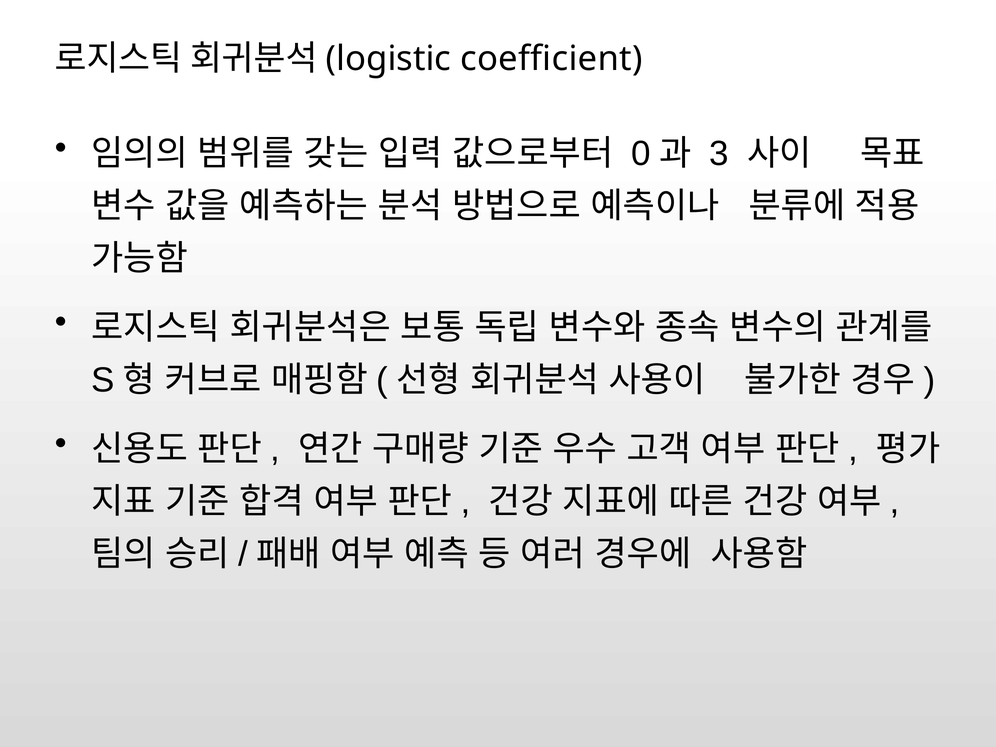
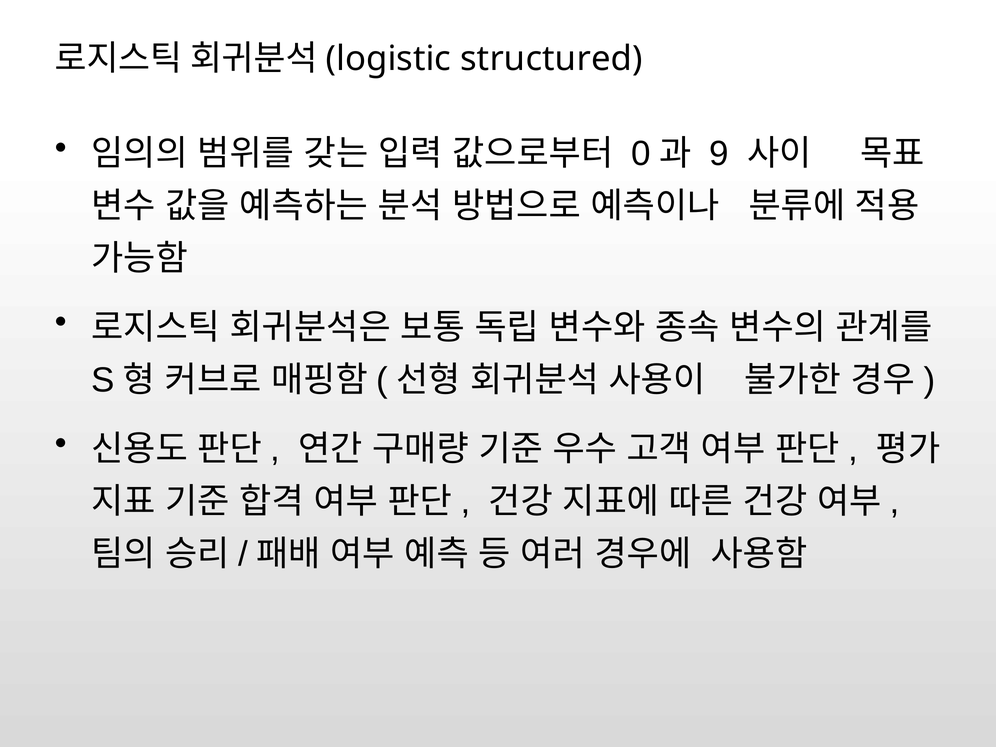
coefficient: coefficient -> structured (551, 59)
3: 3 -> 9 (719, 154)
